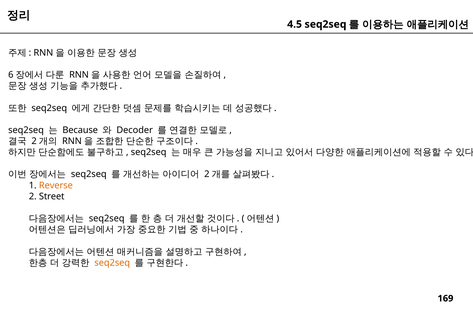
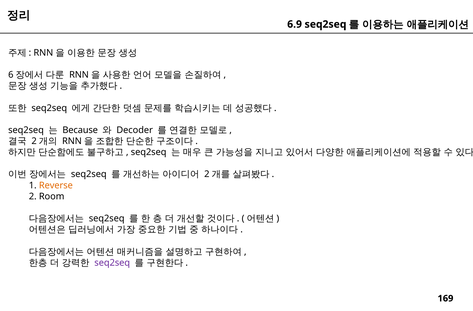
4.5: 4.5 -> 6.9 (295, 24)
Street: Street -> Room (52, 196)
seq2seq colour: orange -> purple (112, 262)
